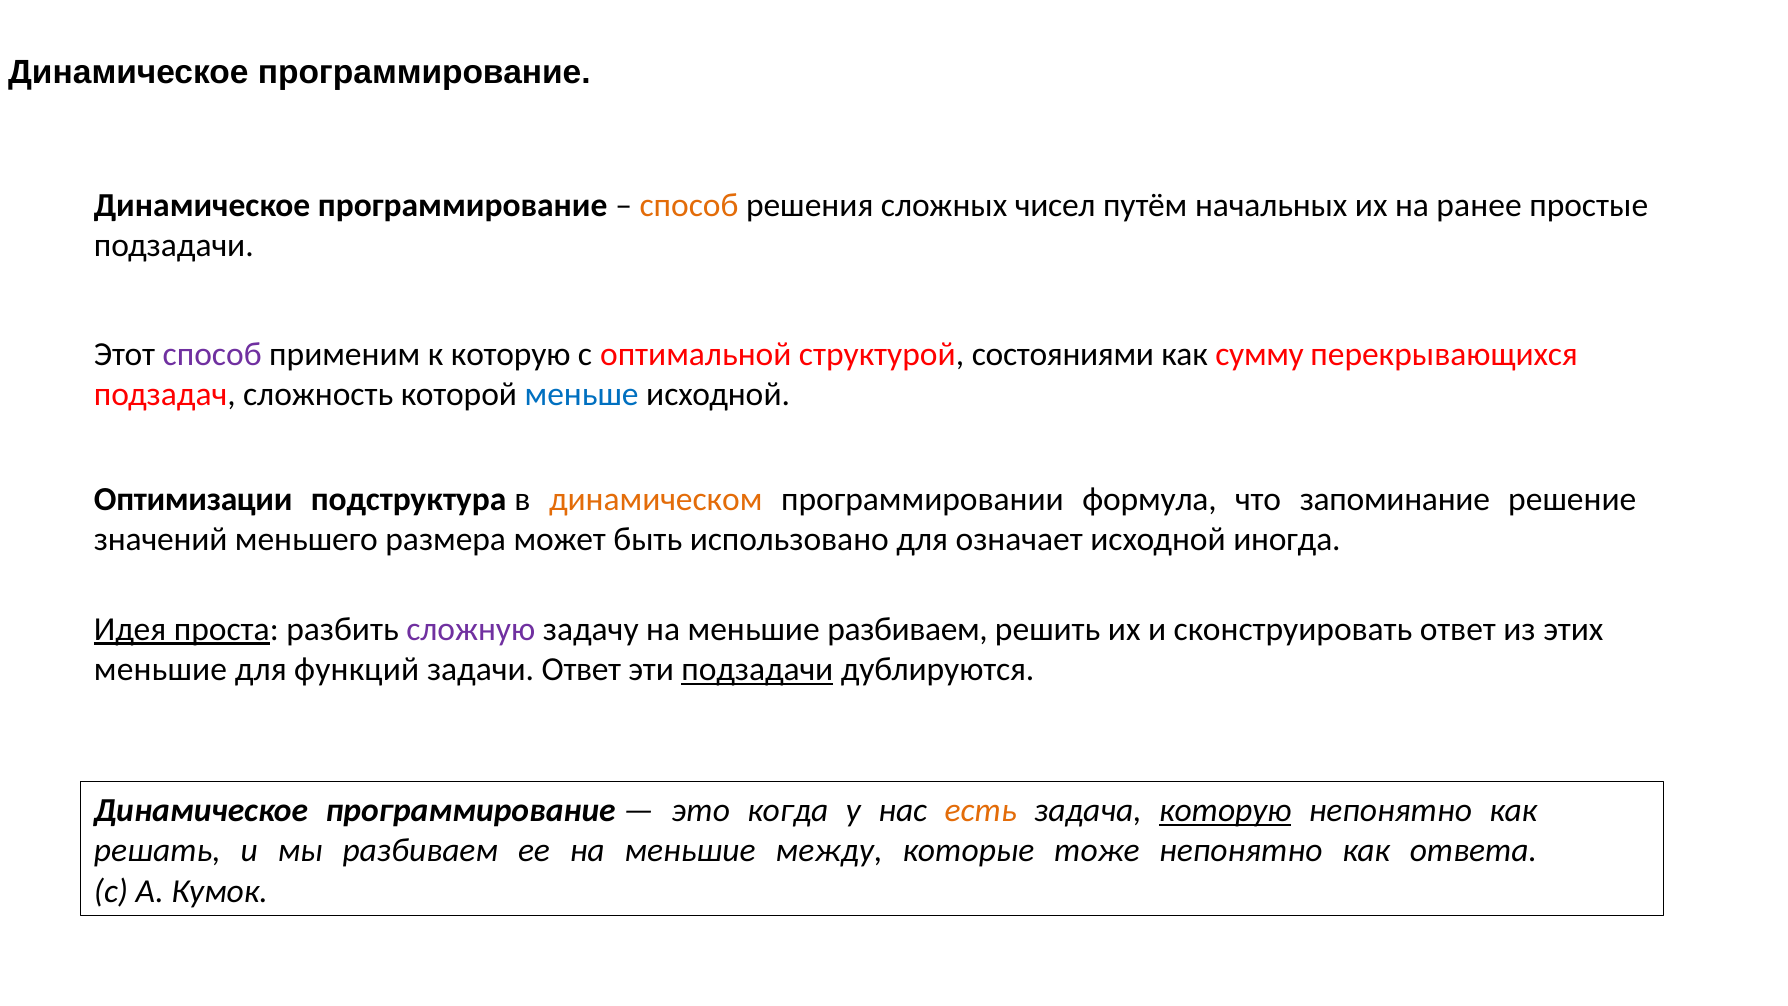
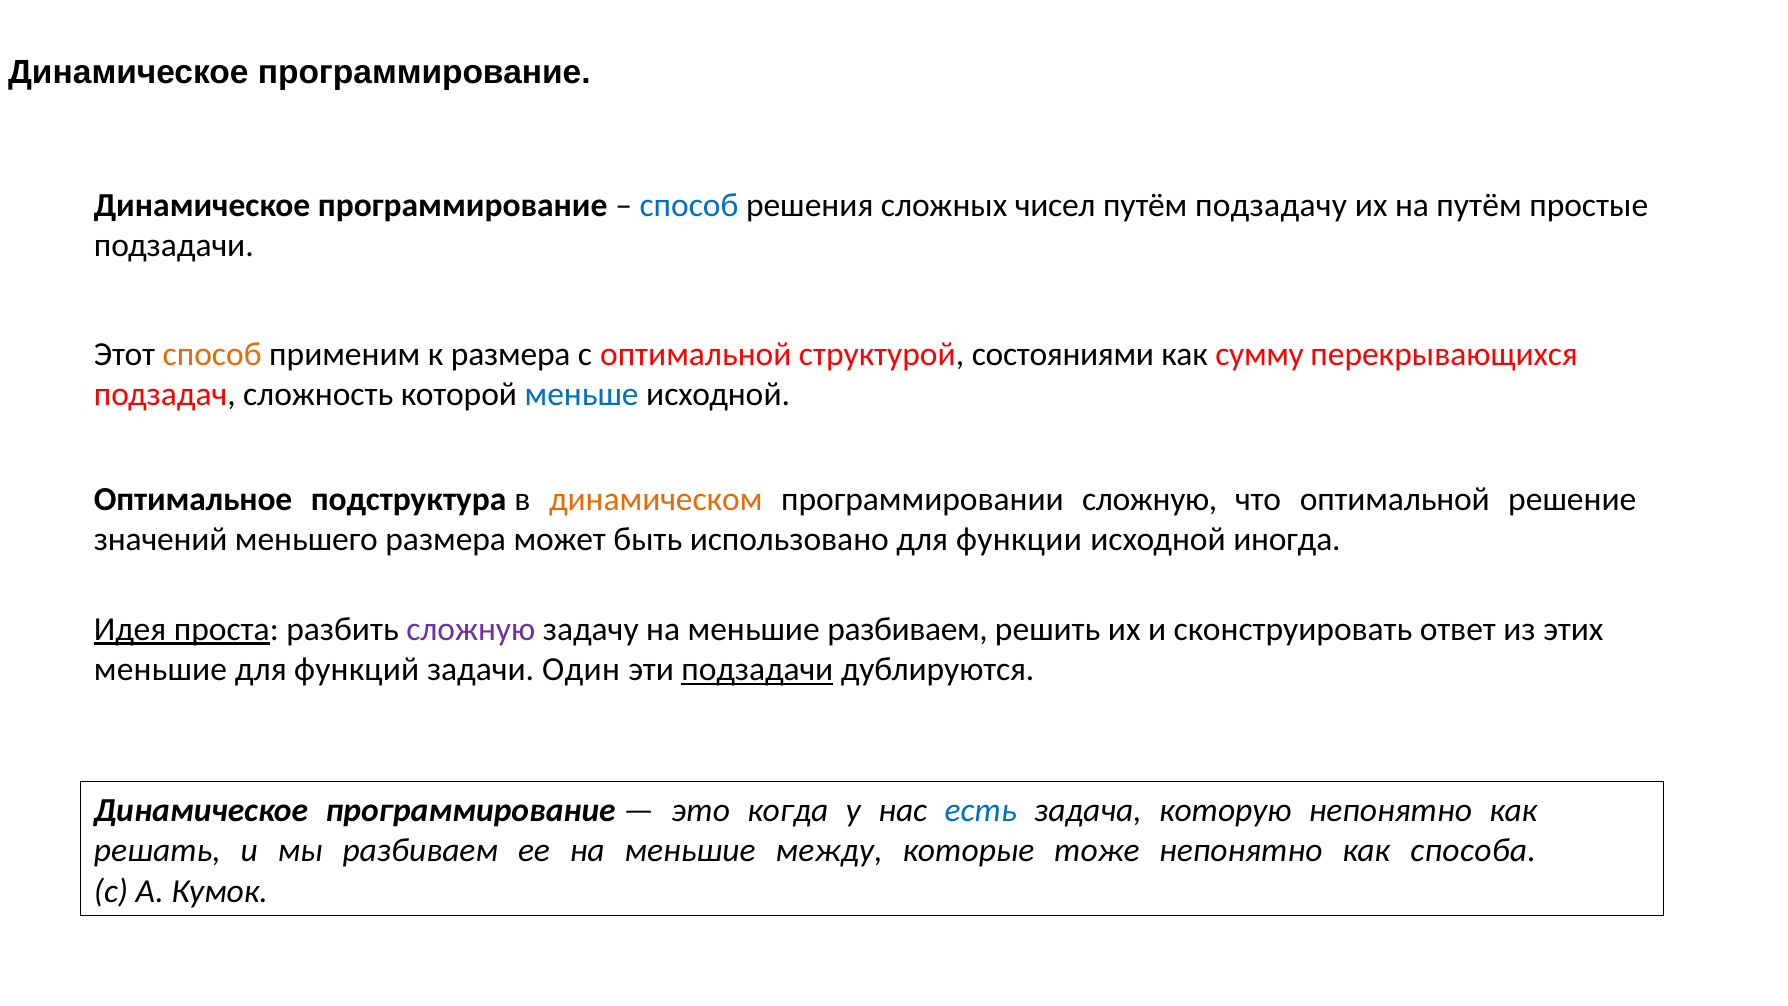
способ colour: orange -> blue (689, 205)
начальных: начальных -> подзадачу (1271, 205)
на ранее: ранее -> путём (1479, 205)
способ colour: purple -> orange (212, 354)
к которую: которую -> размера (511, 354)
Оптимизации: Оптимизации -> Оптимальное (193, 499)
программировании формула: формула -> сложную (1150, 499)
что запоминание: запоминание -> оптимальной (1395, 499)
означает: означает -> функции (1019, 539)
задачи Ответ: Ответ -> Один (581, 669)
есть colour: orange -> blue (981, 810)
которую underline: present -> none (1225, 810)
ответа: ответа -> способа (1473, 851)
